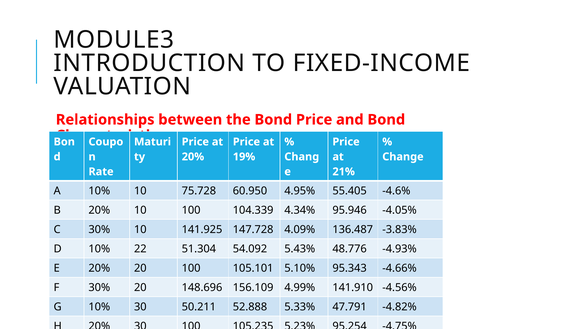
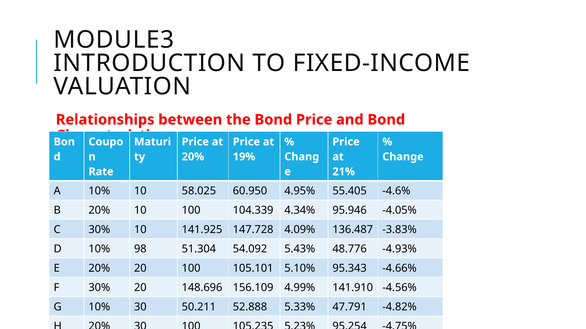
75.728: 75.728 -> 58.025 (199, 191)
22: 22 -> 98 (140, 249)
